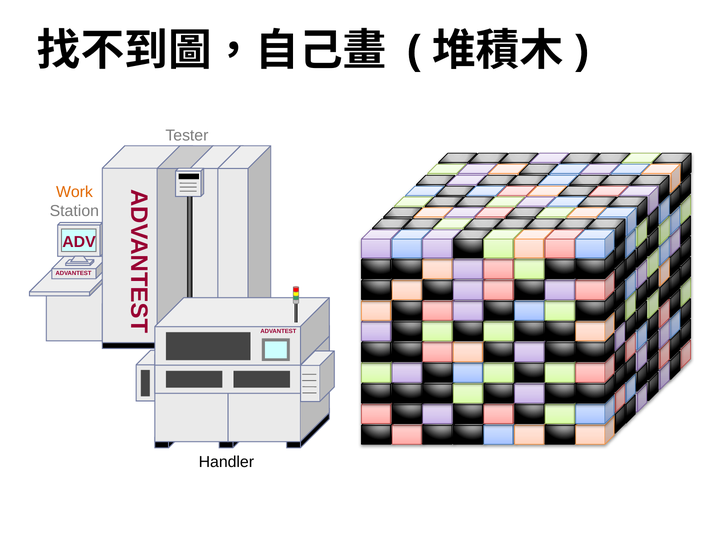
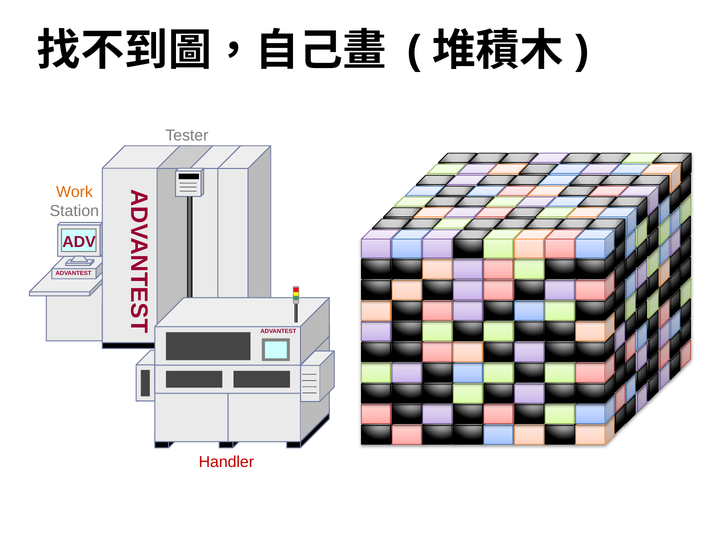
Handler colour: black -> red (226, 462)
